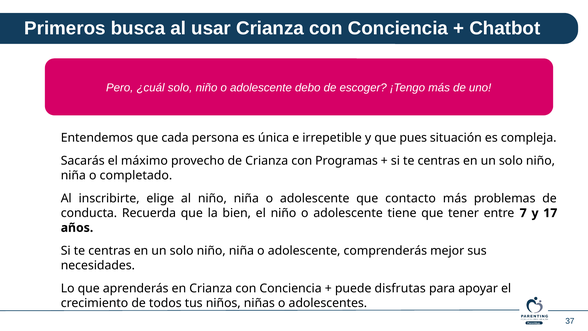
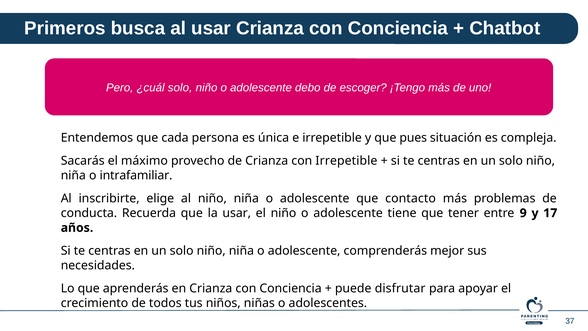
con Programas: Programas -> Irrepetible (346, 161)
completado: completado -> intrafamiliar (136, 175)
la bien: bien -> usar (237, 213)
7: 7 -> 9 (523, 213)
disfrutas: disfrutas -> disfrutar (400, 288)
